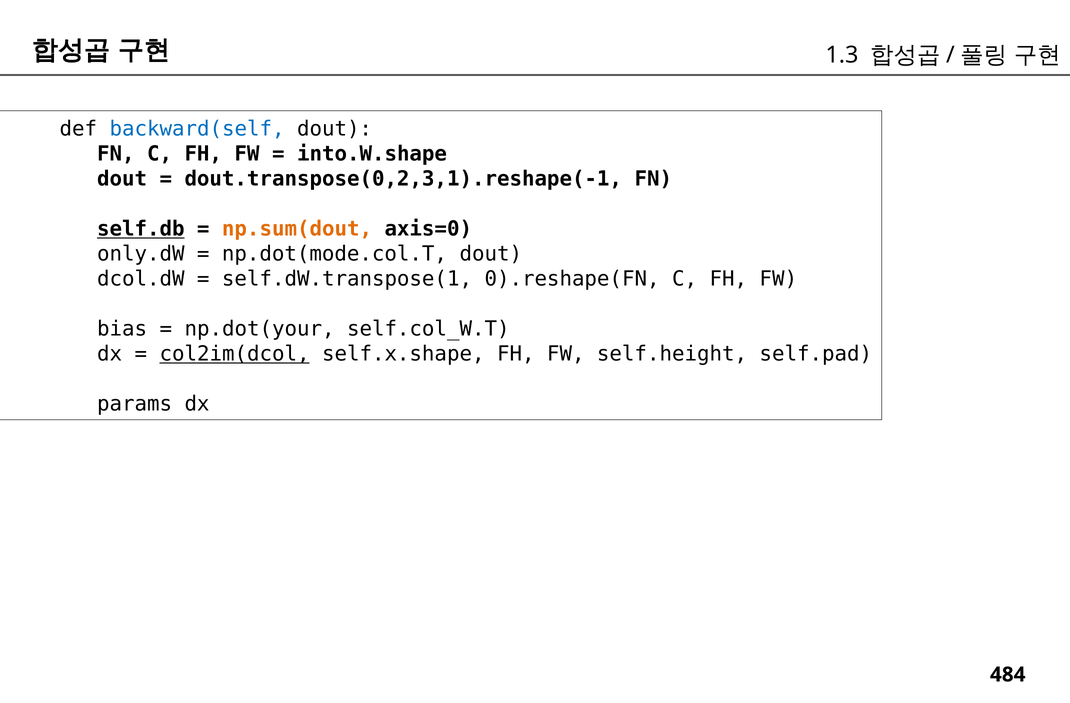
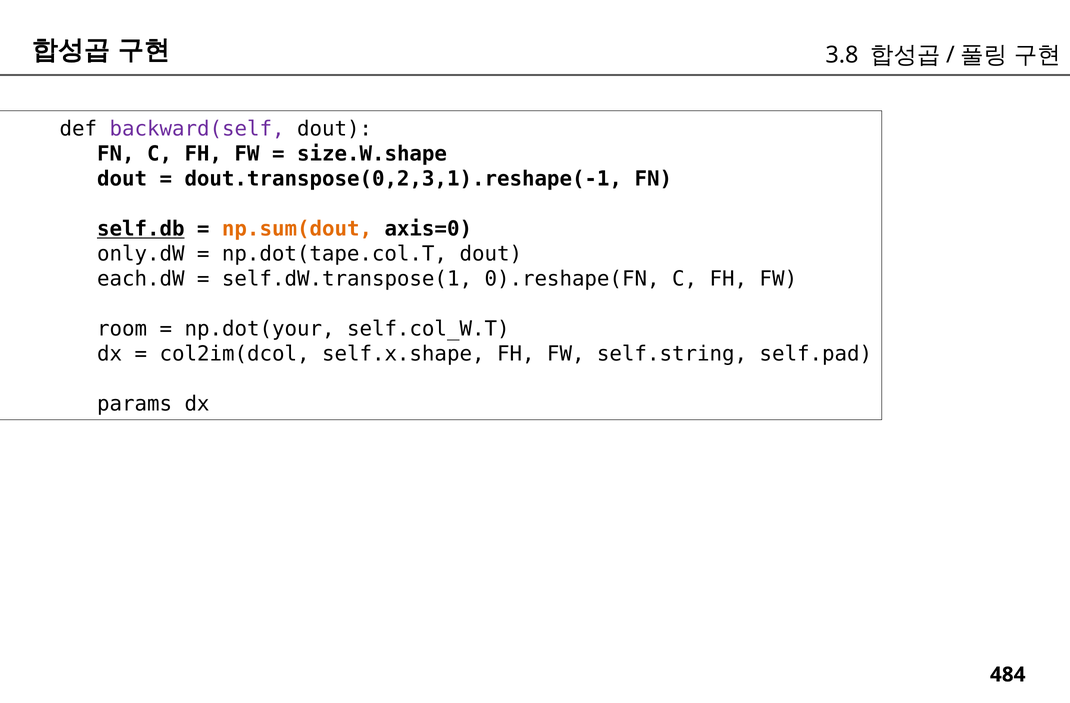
1.3: 1.3 -> 3.8 (842, 55)
backward(self colour: blue -> purple (197, 129)
into.W.shape: into.W.shape -> size.W.shape (372, 154)
np.dot(mode.col.T: np.dot(mode.col.T -> np.dot(tape.col.T (334, 254)
dcol.dW: dcol.dW -> each.dW (141, 279)
bias: bias -> room (122, 329)
col2im(dcol underline: present -> none (235, 354)
self.height: self.height -> self.string (672, 354)
